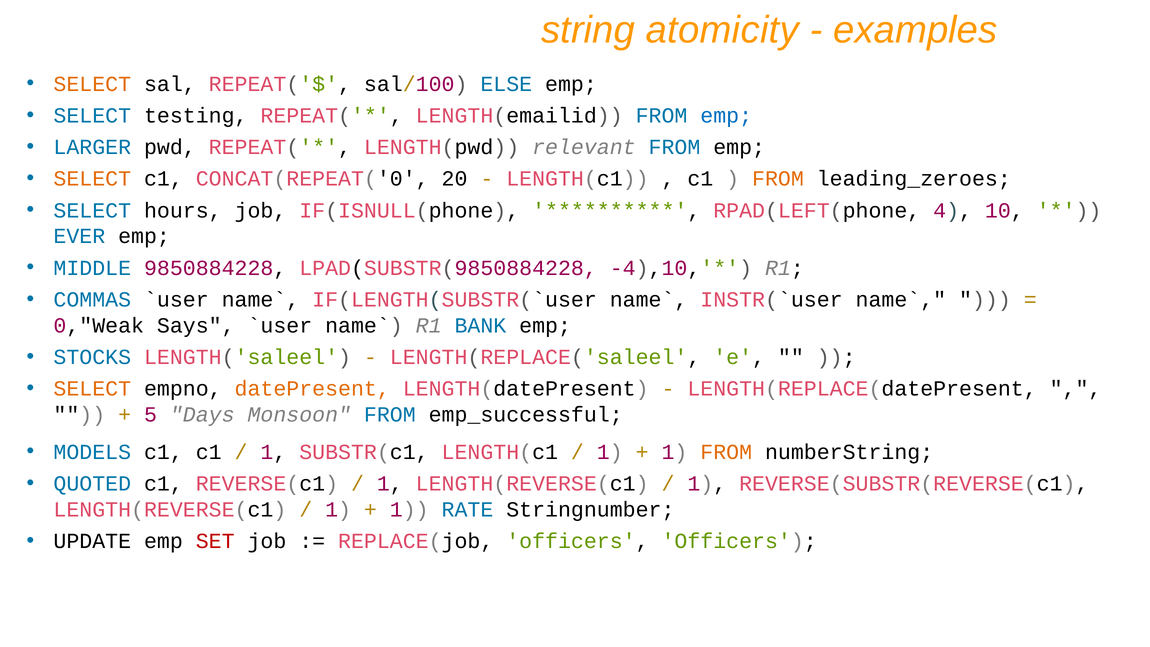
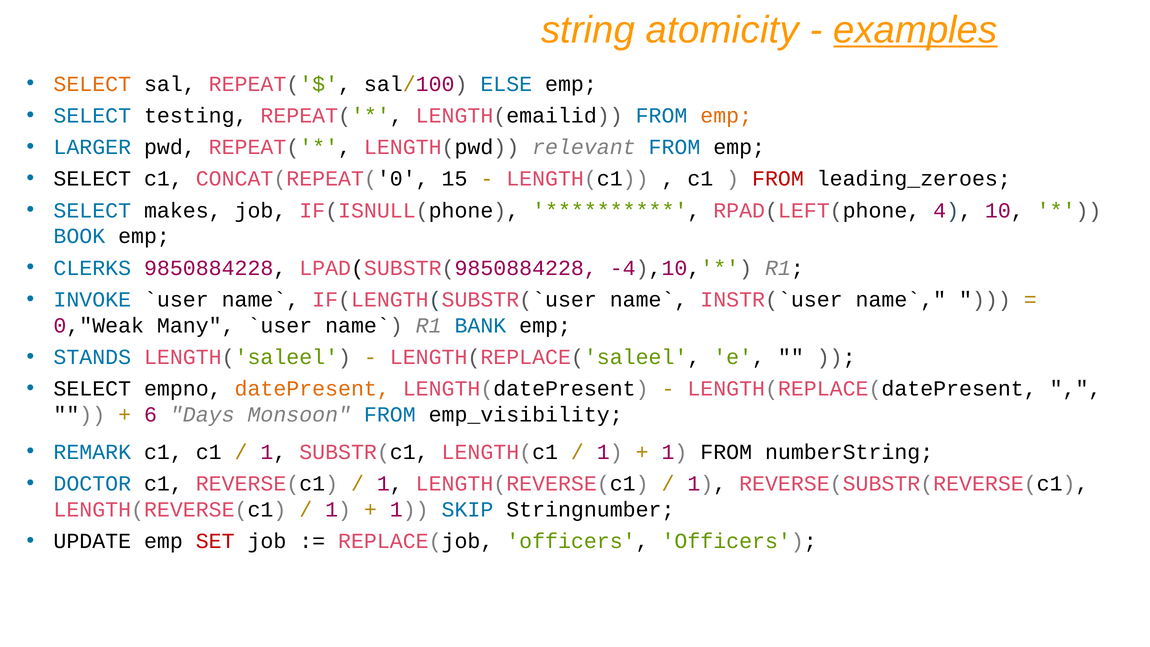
examples underline: none -> present (915, 30)
emp colour: blue -> orange (726, 116)
SELECT colour: orange -> black (92, 179)
20: 20 -> 15 (455, 179)
FROM colour: orange -> red (778, 179)
hours: hours -> makes (183, 210)
EVER: EVER -> BOOK (79, 236)
MIDDLE: MIDDLE -> CLERKS (92, 268)
COMMAS: COMMAS -> INVOKE (92, 300)
Says: Says -> Many (196, 325)
STOCKS: STOCKS -> STANDS (92, 357)
SELECT colour: orange -> black (92, 389)
5: 5 -> 6 (151, 415)
emp_successful: emp_successful -> emp_visibility (526, 415)
MODELS: MODELS -> REMARK (92, 452)
FROM colour: orange -> black (726, 452)
QUOTED: QUOTED -> DOCTOR (92, 483)
RATE: RATE -> SKIP (467, 509)
